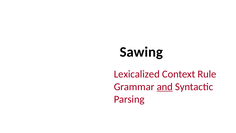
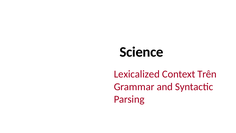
Sawing: Sawing -> Science (141, 52)
Rule: Rule -> Trên (207, 74)
and underline: present -> none (165, 87)
